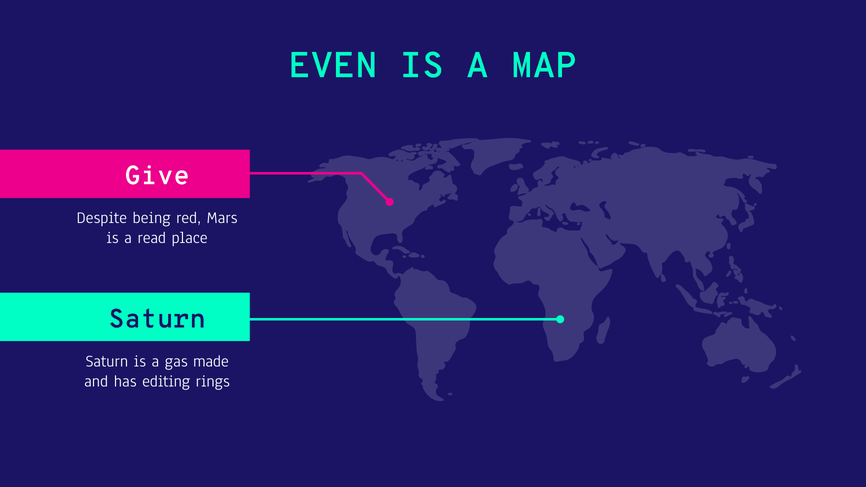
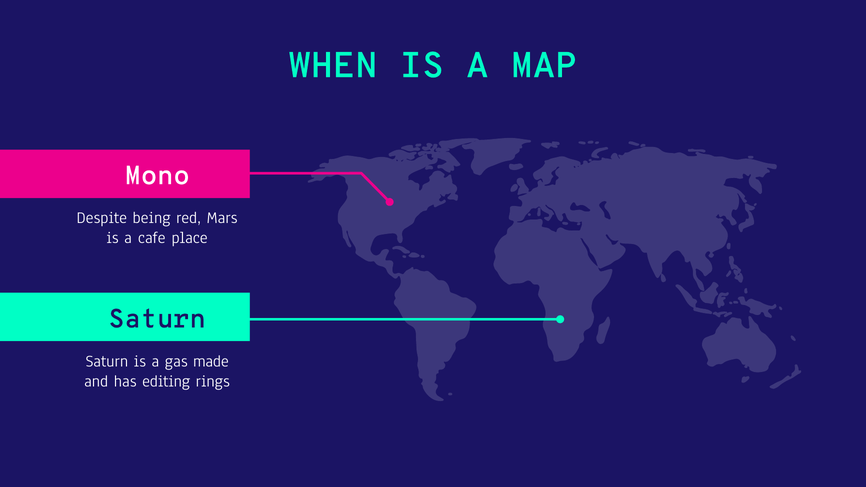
EVEN: EVEN -> WHEN (333, 65)
Give: Give -> Mono (157, 175)
read: read -> cafe (152, 238)
